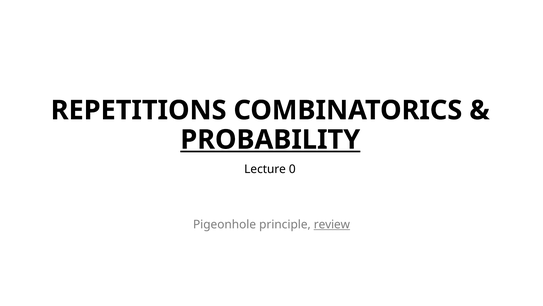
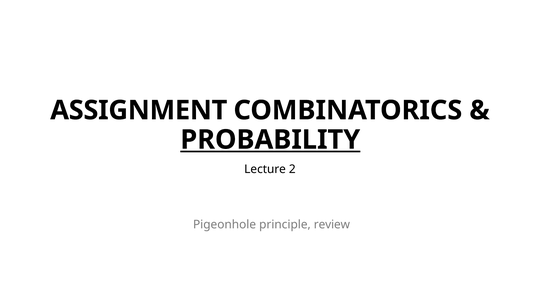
REPETITIONS: REPETITIONS -> ASSIGNMENT (139, 110)
0: 0 -> 2 (292, 169)
review underline: present -> none (332, 224)
